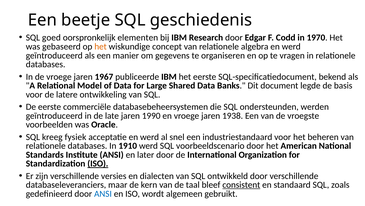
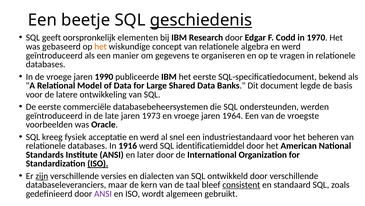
geschiedenis underline: none -> present (201, 20)
goed: goed -> geeft (51, 38)
1967: 1967 -> 1990 (104, 76)
1990: 1990 -> 1973 (151, 115)
1938: 1938 -> 1964 (233, 115)
1910: 1910 -> 1916 (128, 145)
voorbeeldscenario: voorbeeldscenario -> identificatiemiddel (210, 145)
zijn underline: none -> present (42, 175)
ANSI colour: blue -> purple (103, 193)
